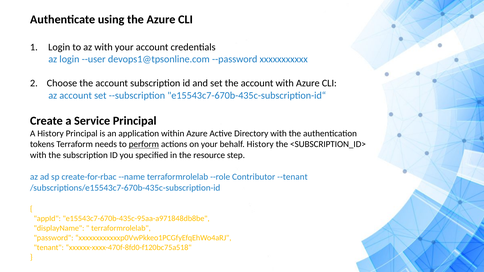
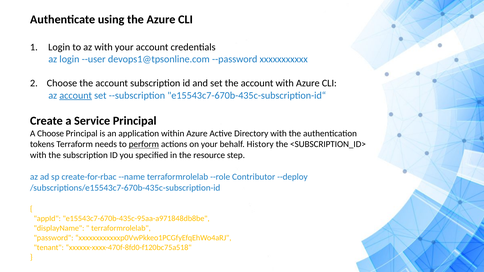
account underline: none -> present (76, 96)
A History: History -> Choose (51, 134)
--tenant: --tenant -> --deploy (292, 177)
